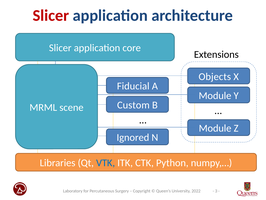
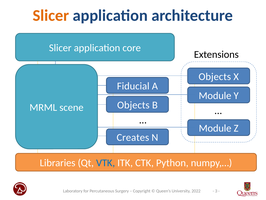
Slicer colour: red -> orange (51, 16)
Custom: Custom -> Objects (133, 105)
Ignored: Ignored -> Creates (133, 137)
